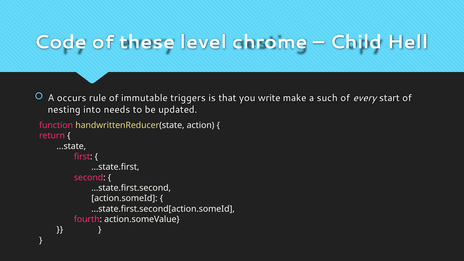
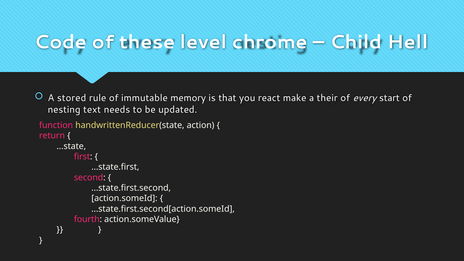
occurs: occurs -> stored (72, 98)
triggers: triggers -> memory (188, 98)
write: write -> react (269, 98)
such: such -> their (327, 98)
into: into -> text (92, 110)
